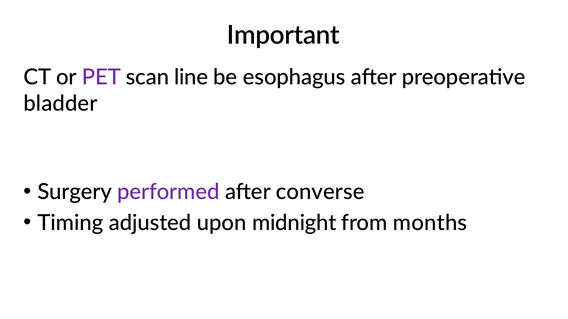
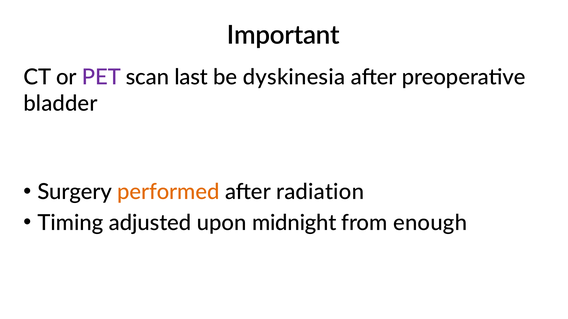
line: line -> last (191, 77)
esophagus: esophagus -> dyskinesia (294, 77)
performed colour: purple -> orange (168, 192)
converse: converse -> radiation (320, 192)
months: months -> enough (430, 223)
